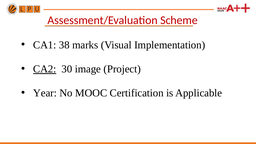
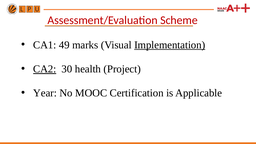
38: 38 -> 49 (64, 45)
Implementation underline: none -> present (170, 45)
image: image -> health (88, 69)
